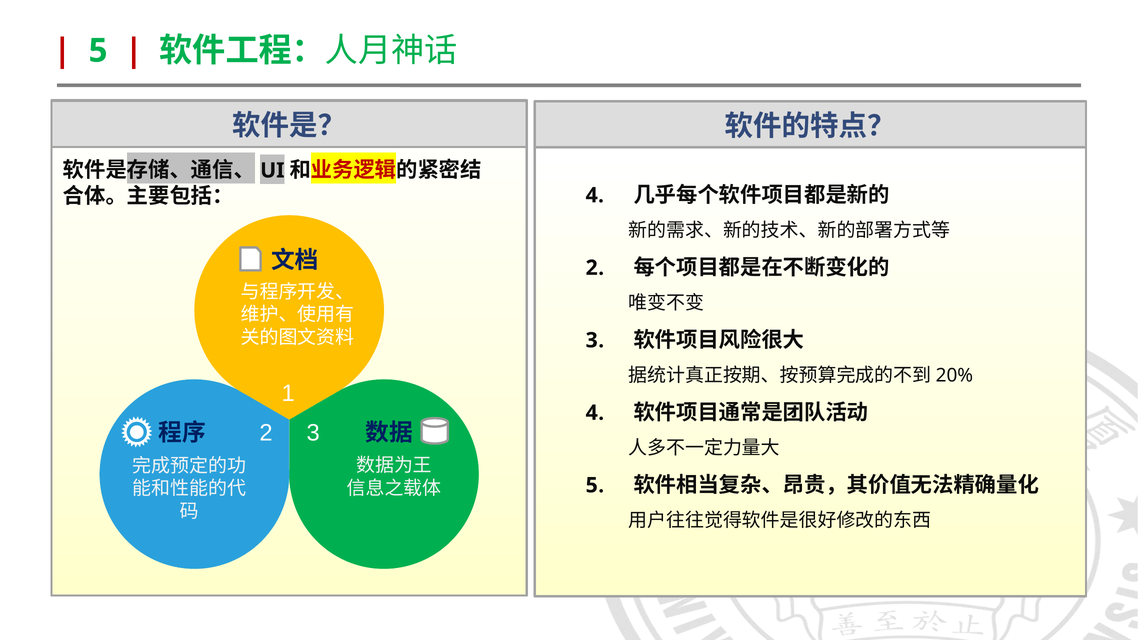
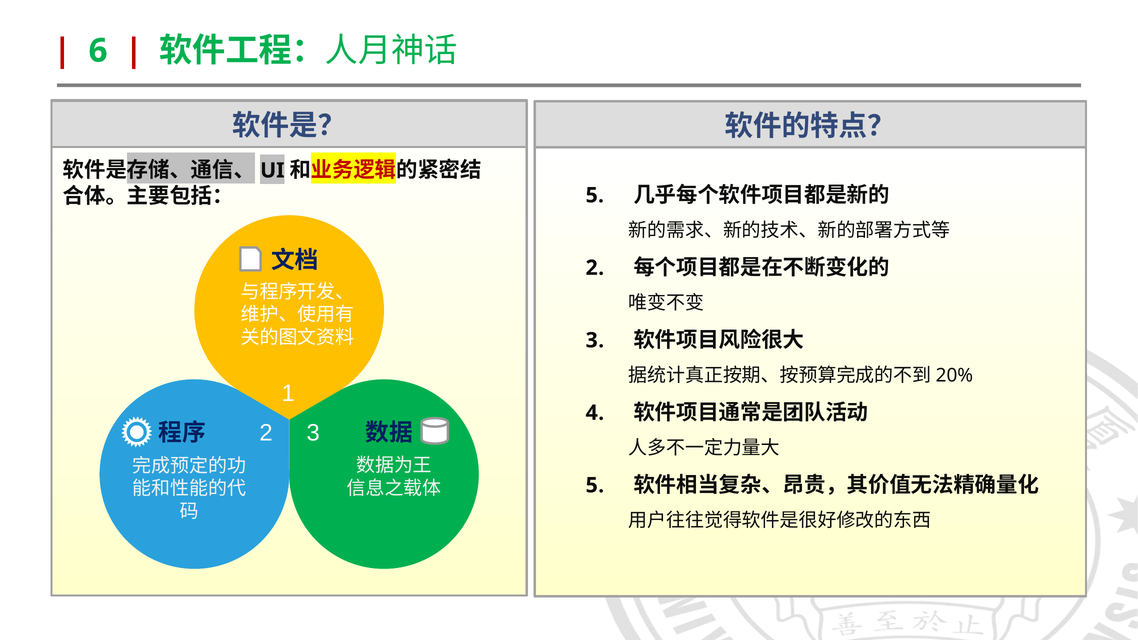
5: 5 -> 6 (98, 51)
4: 4 -> 5 (595, 195)
